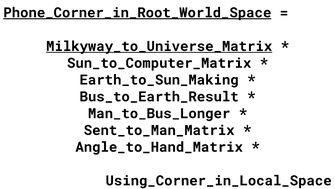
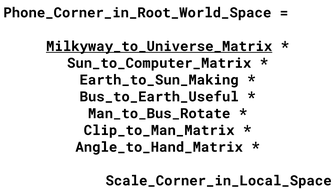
Phone_Corner_in_Root_World_Space underline: present -> none (137, 13)
Bus_to_Earth_Result: Bus_to_Earth_Result -> Bus_to_Earth_Useful (159, 96)
Man_to_Bus_Longer: Man_to_Bus_Longer -> Man_to_Bus_Rotate (159, 113)
Sent_to_Man_Matrix: Sent_to_Man_Matrix -> Clip_to_Man_Matrix (159, 130)
Using_Corner_in_Local_Space: Using_Corner_in_Local_Space -> Scale_Corner_in_Local_Space (219, 180)
